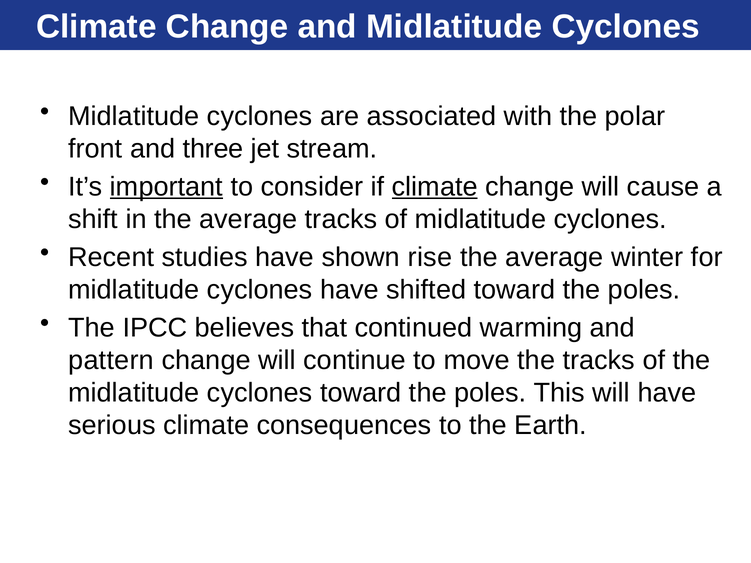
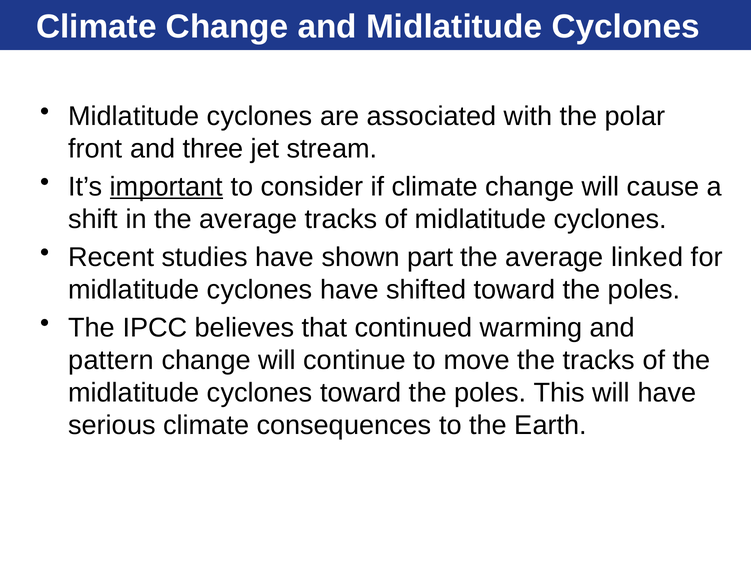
climate underline: present -> none (435, 187)
rise: rise -> part (430, 257)
winter: winter -> linked (647, 257)
